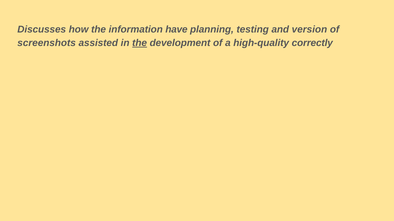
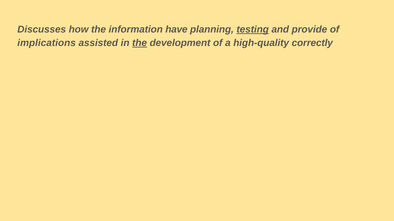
testing underline: none -> present (253, 29)
version: version -> provide (309, 29)
screenshots: screenshots -> implications (47, 43)
